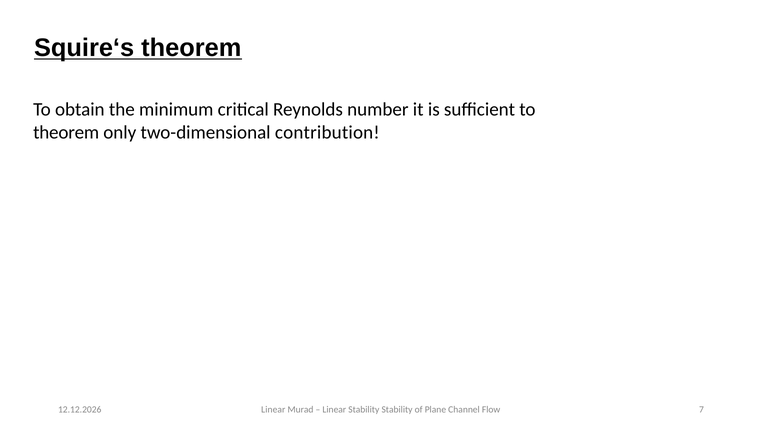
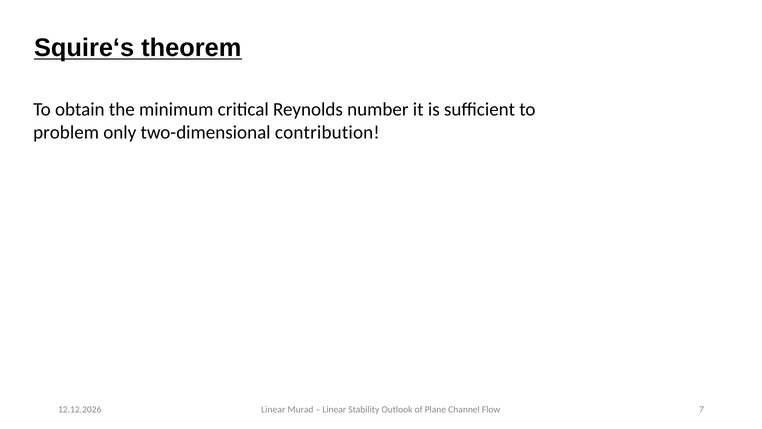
theorem: theorem -> problem (66, 132)
Stability Stability: Stability -> Outlook (397, 409)
